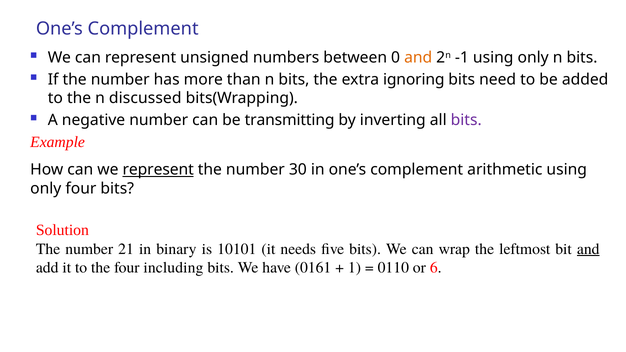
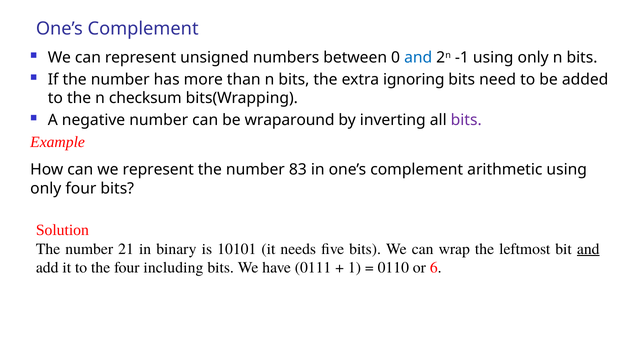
and colour: orange -> blue (418, 58)
discussed: discussed -> checksum (145, 98)
transmitting: transmitting -> wraparound (290, 120)
represent underline: present -> none (158, 170)
30: 30 -> 83 (298, 170)
0161: 0161 -> 0111 (313, 268)
